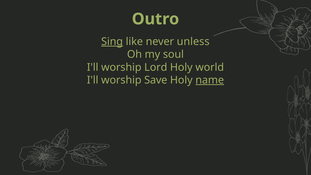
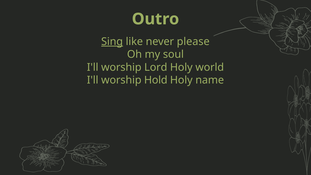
unless: unless -> please (193, 42)
Save: Save -> Hold (156, 80)
name underline: present -> none (210, 80)
